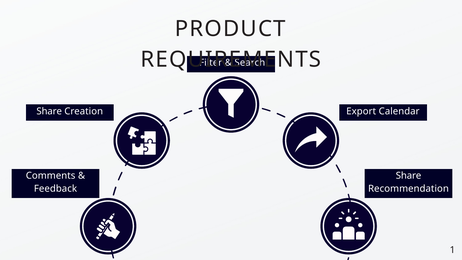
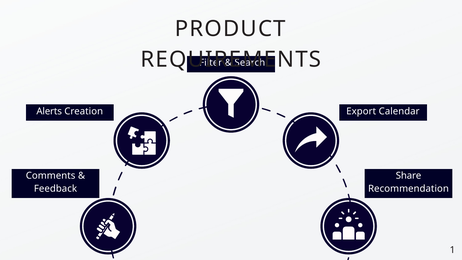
Share: Share -> Alerts (49, 111)
